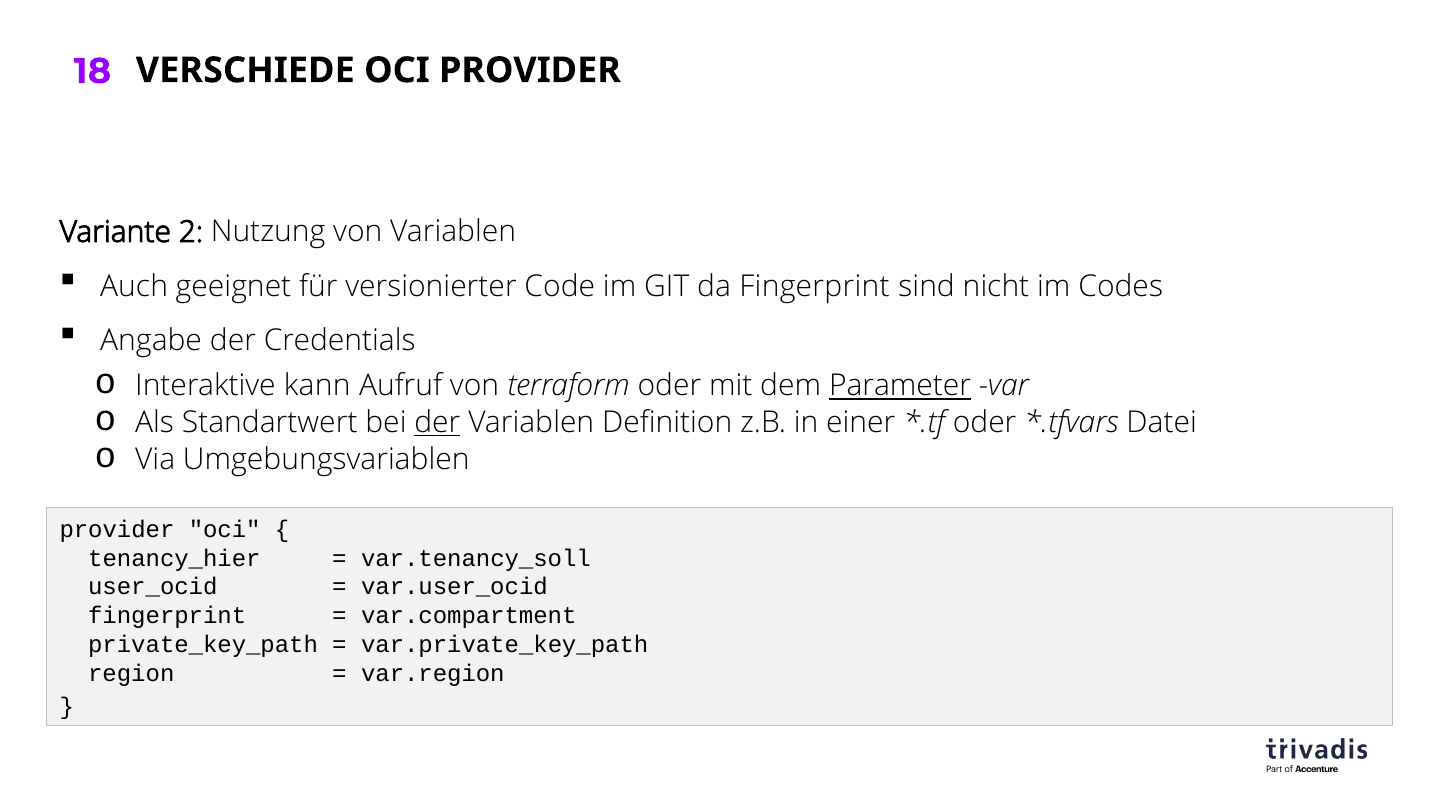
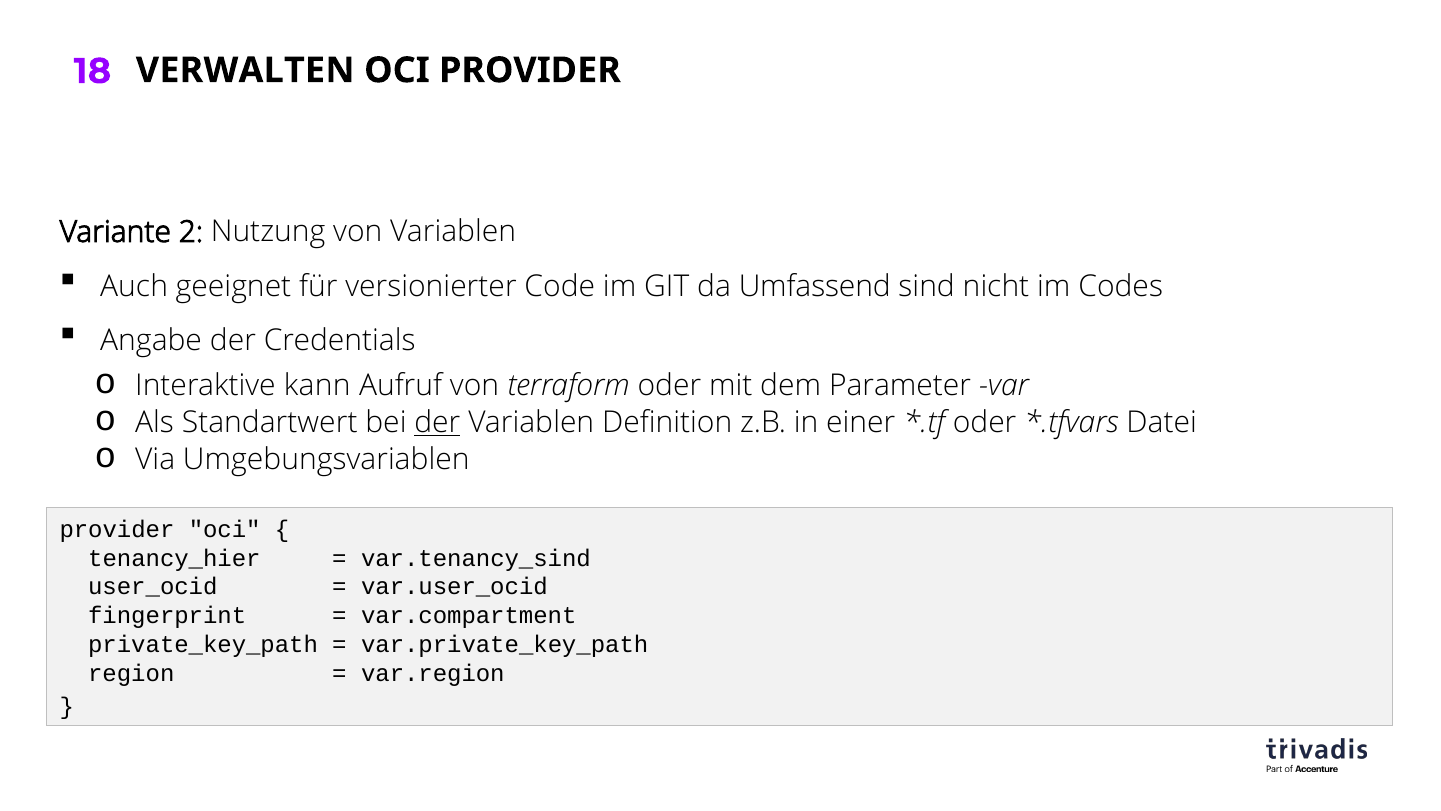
VERSCHIEDE: VERSCHIEDE -> VERWALTEN (245, 70)
da Fingerprint: Fingerprint -> Umfassend (815, 286)
Parameter underline: present -> none (900, 385)
var.tenancy_soll: var.tenancy_soll -> var.tenancy_sind (476, 558)
